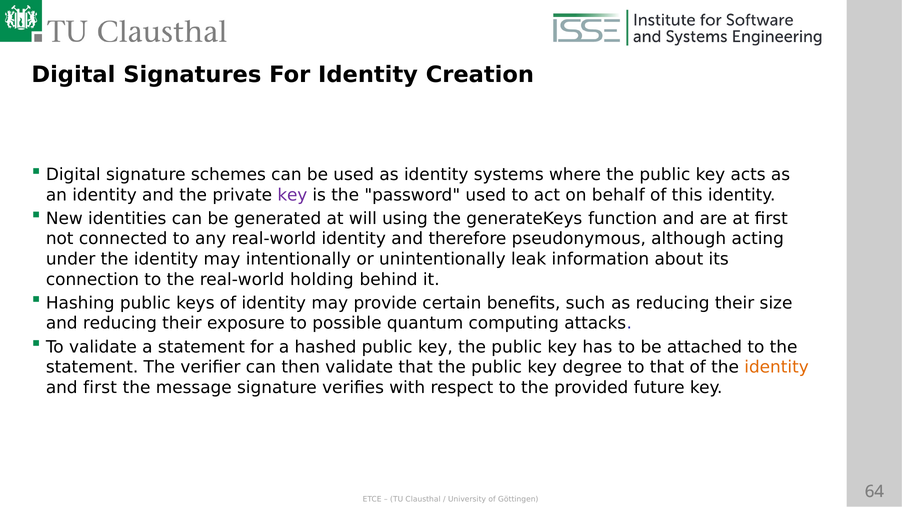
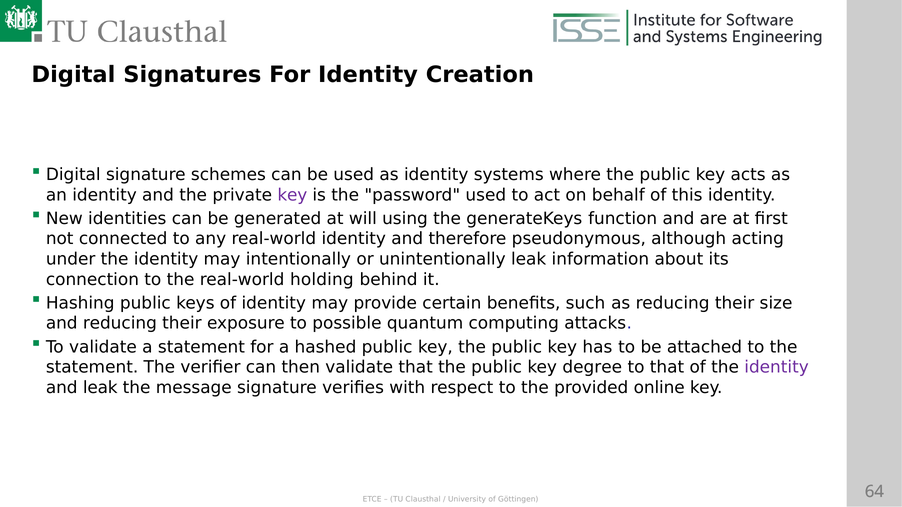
identity colour: orange -> purple (777, 368)
and first: first -> leak (100, 388)
future: future -> online (659, 388)
